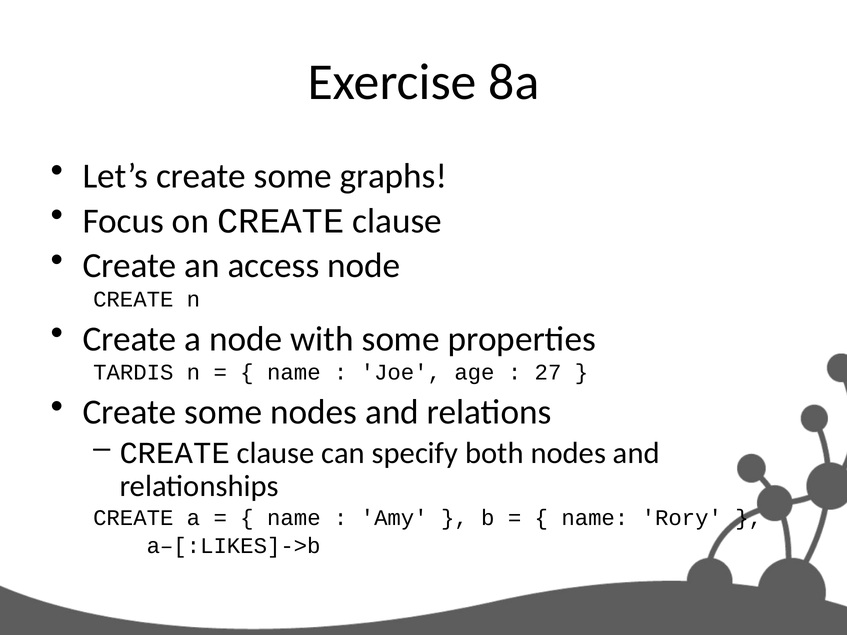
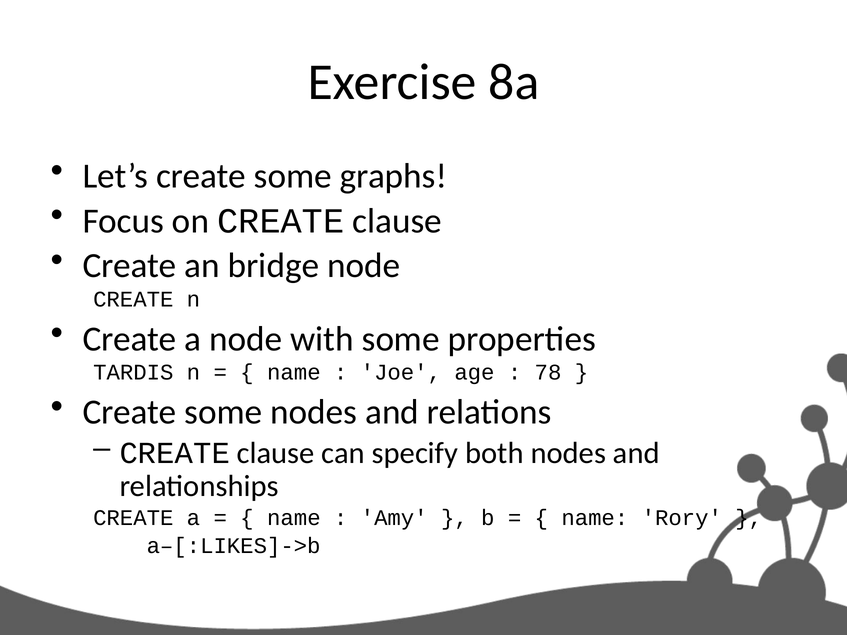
access: access -> bridge (273, 266)
27: 27 -> 78 (548, 373)
